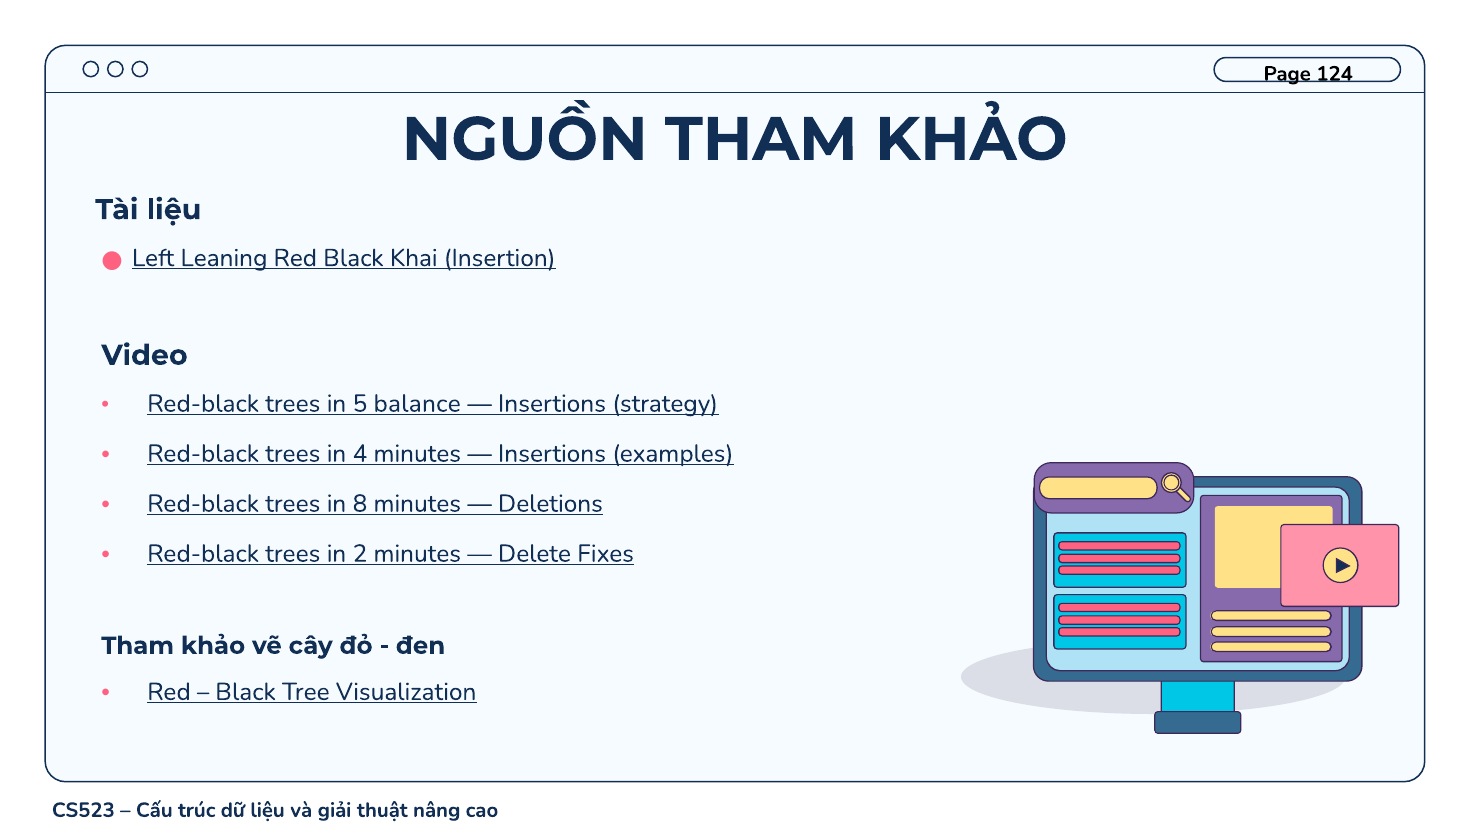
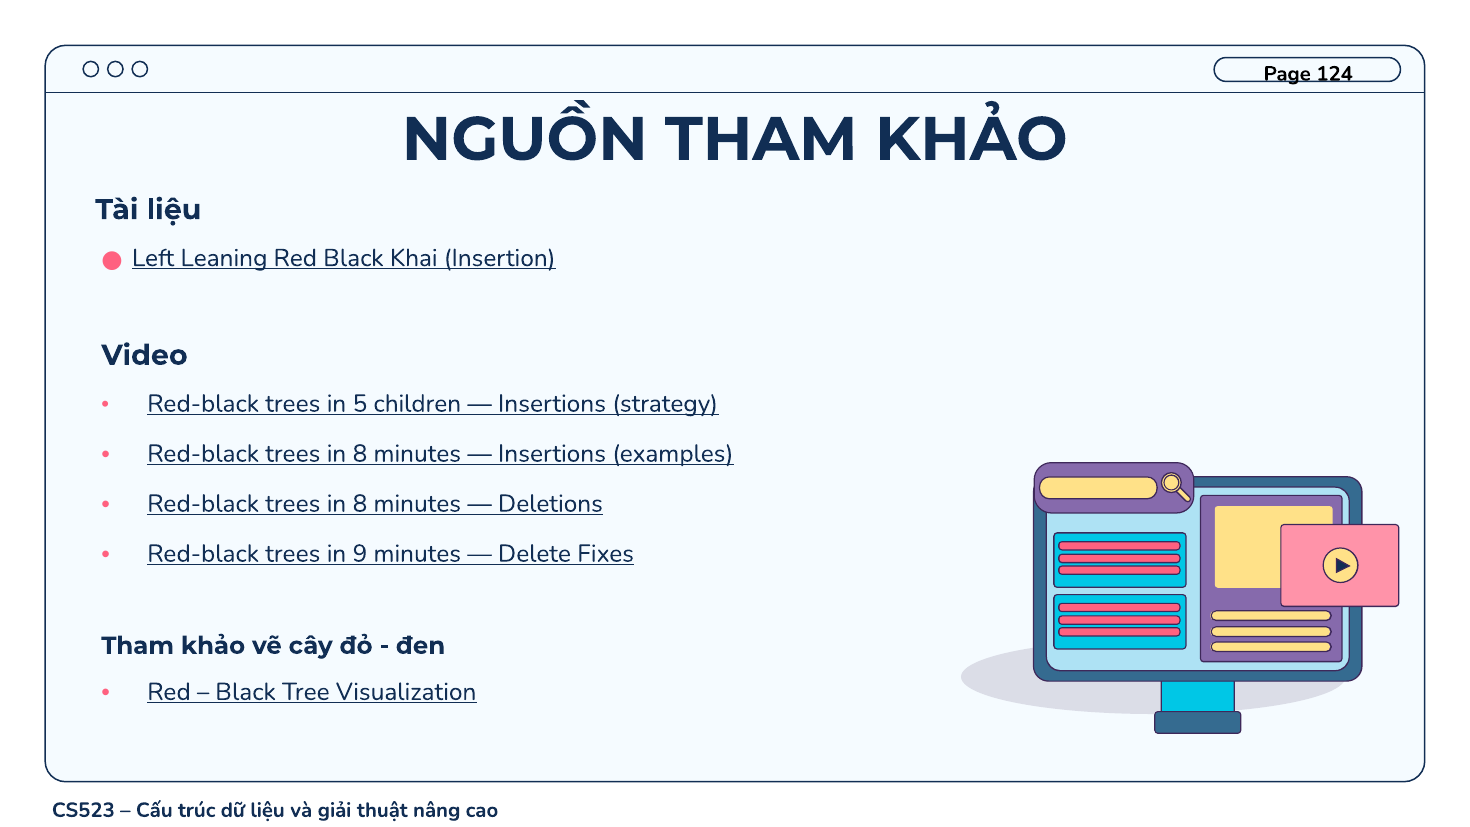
balance: balance -> children (417, 404)
4: 4 -> 8 (360, 454)
2: 2 -> 9 (360, 554)
